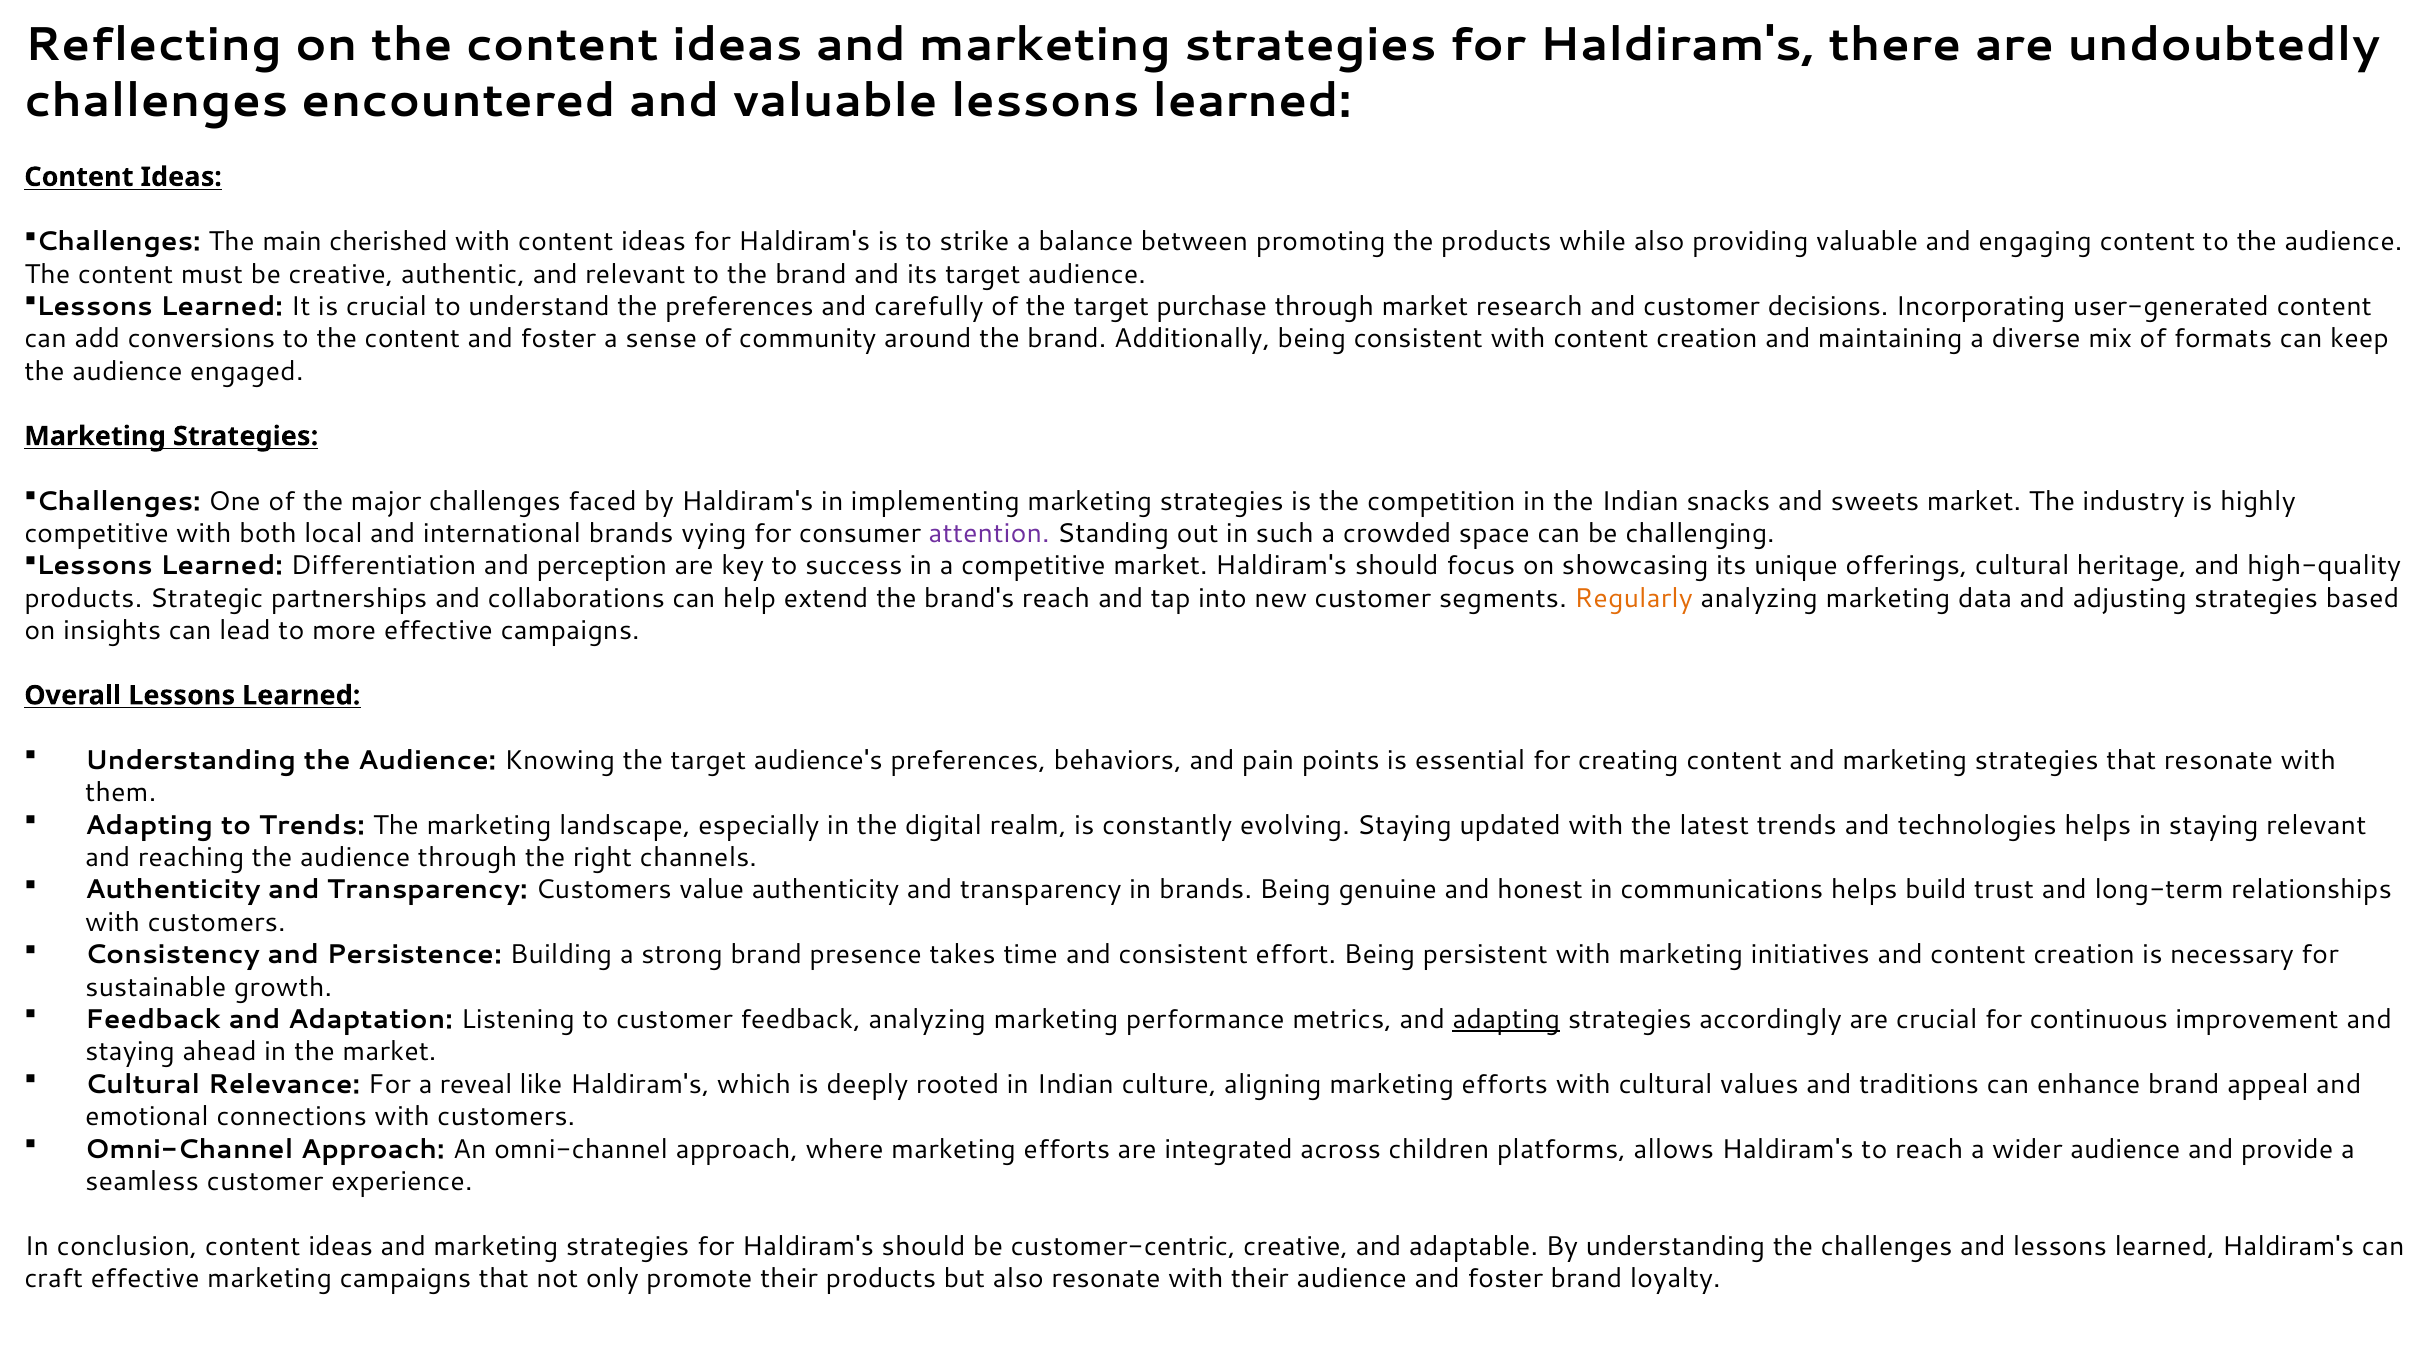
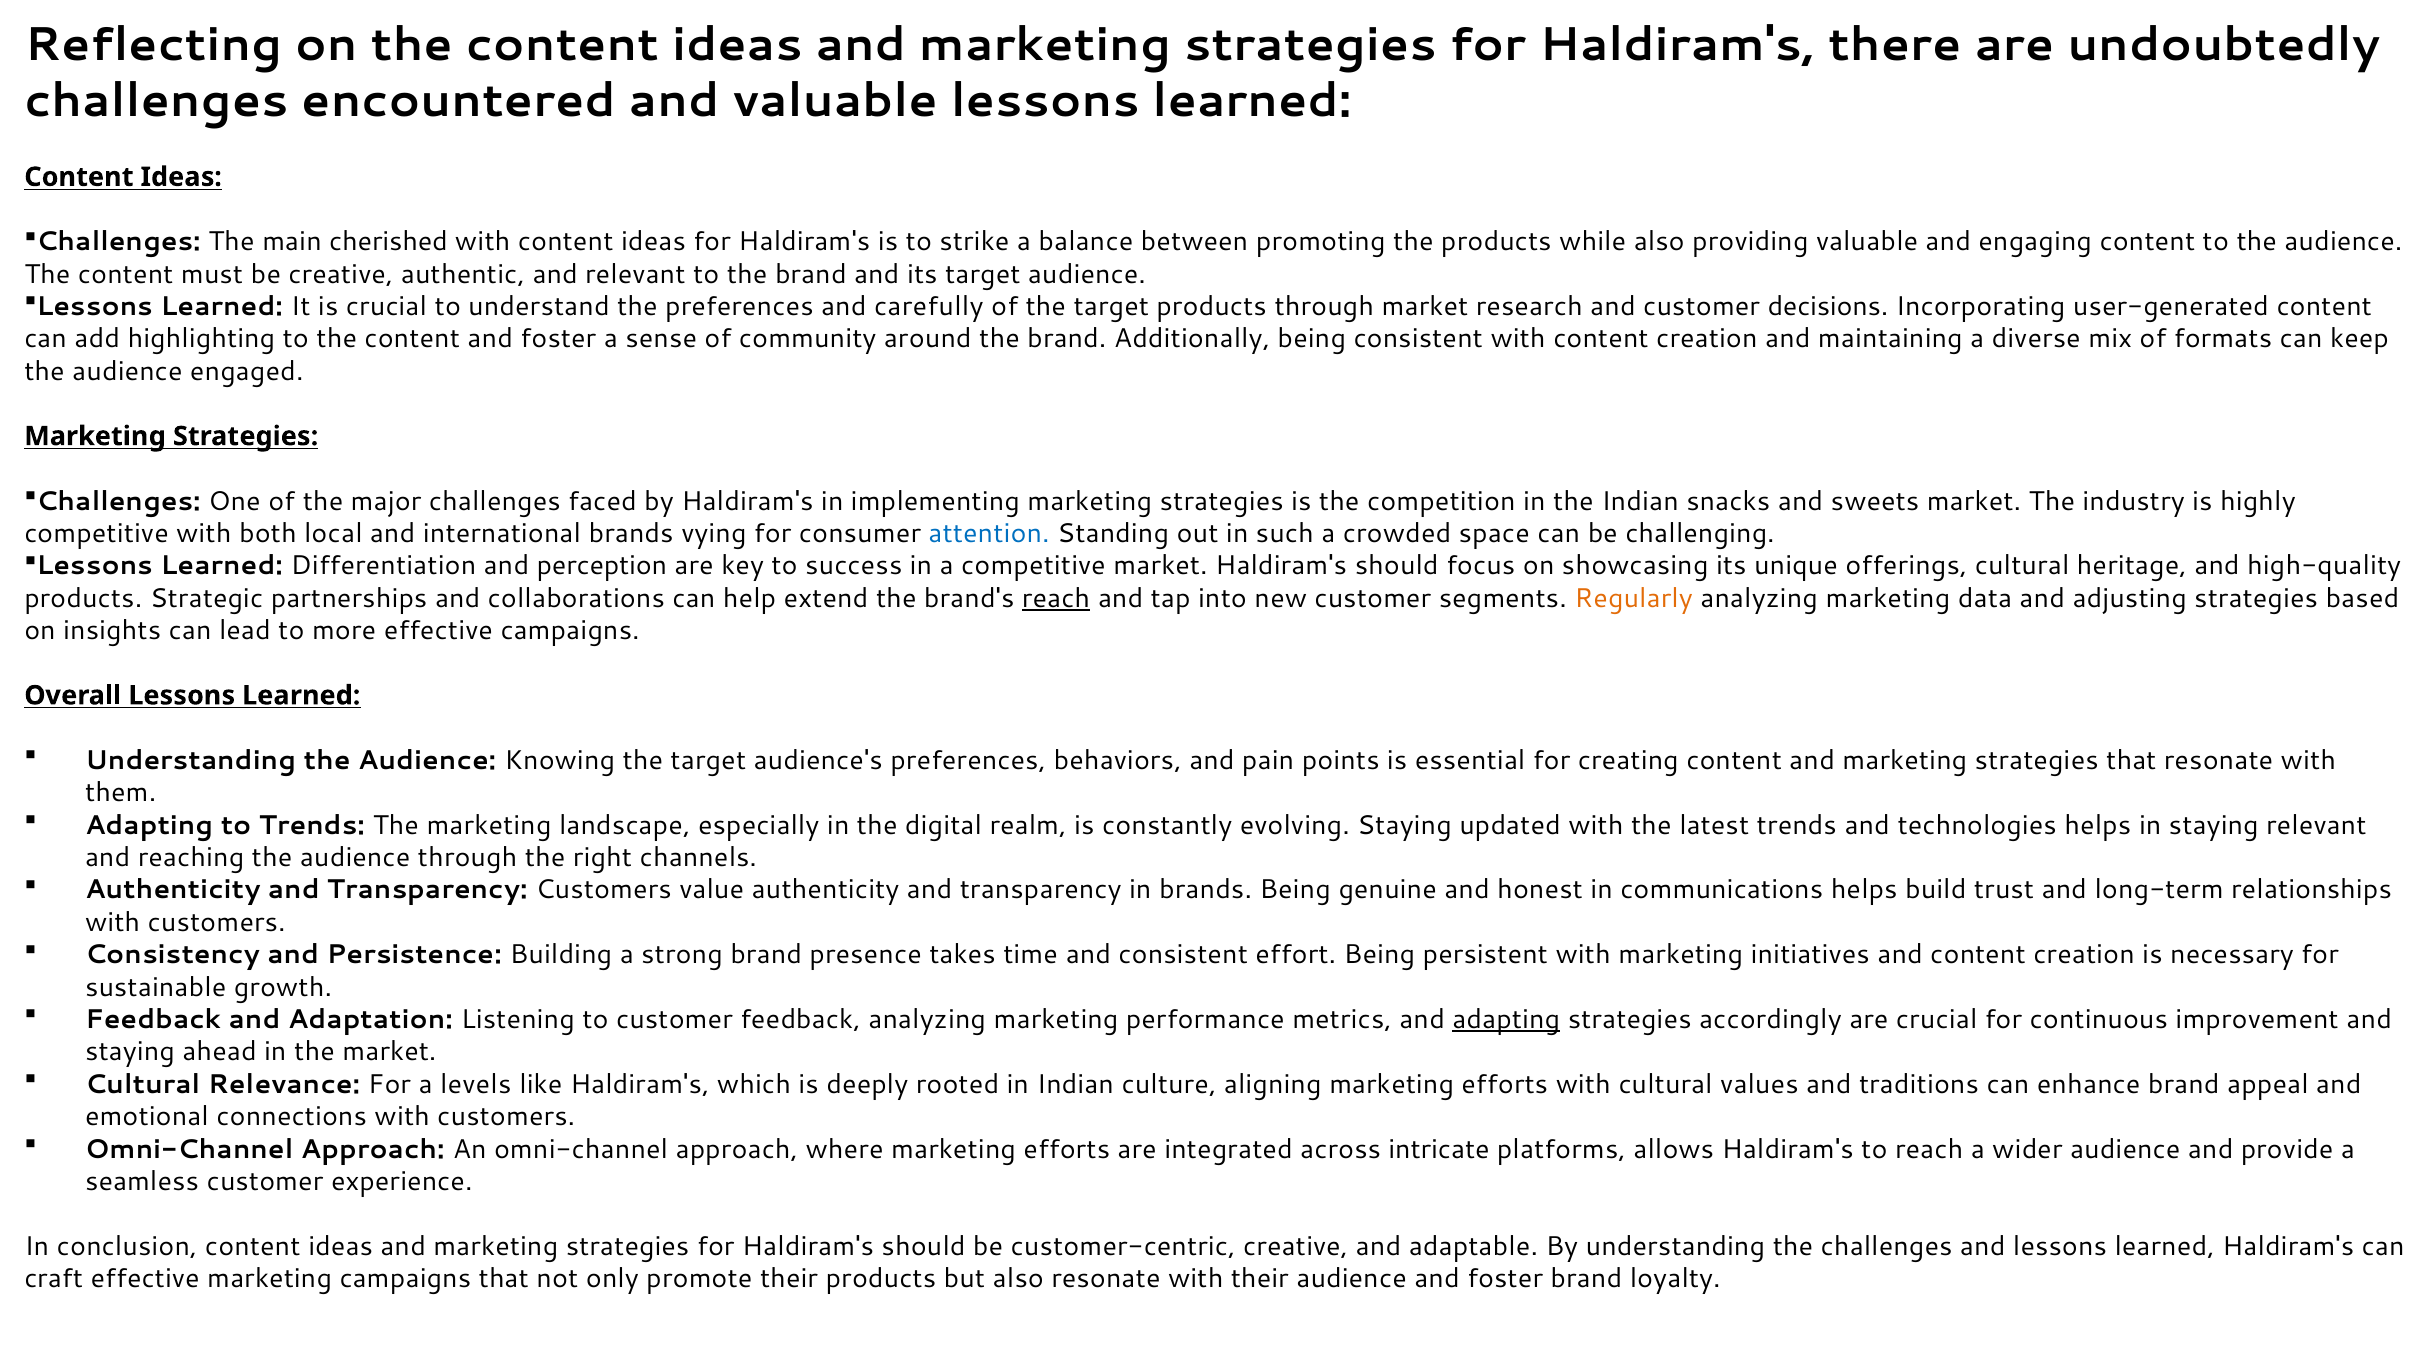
target purchase: purchase -> products (1212, 307)
conversions: conversions -> highlighting (201, 339)
attention colour: purple -> blue (989, 533)
reach underline: none -> present (1056, 598)
reveal: reveal -> levels (476, 1084)
children: children -> intricate (1439, 1149)
